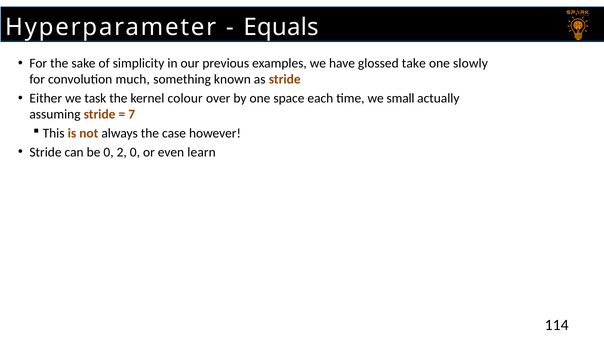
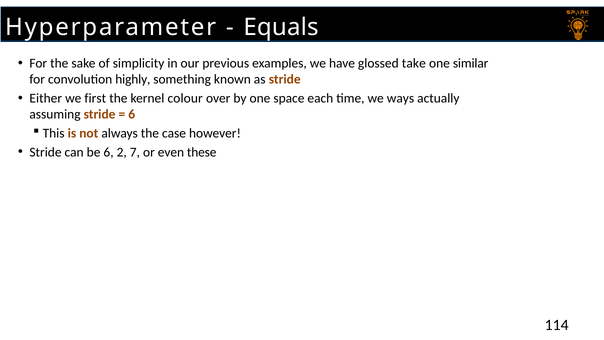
slowly: slowly -> similar (471, 63)
much: much -> highly (133, 79)
task: task -> first (95, 98)
small: small -> ways (400, 98)
7: 7 -> 6 (132, 114)
be 0: 0 -> 6 (109, 152)
2 0: 0 -> 7 (135, 152)
learn: learn -> these (202, 152)
